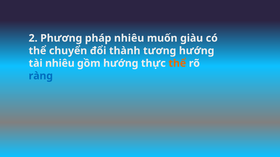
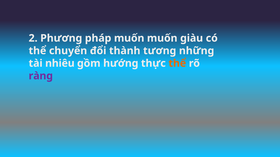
pháp nhiêu: nhiêu -> muốn (129, 38)
tương hướng: hướng -> những (197, 51)
ràng colour: blue -> purple (41, 76)
